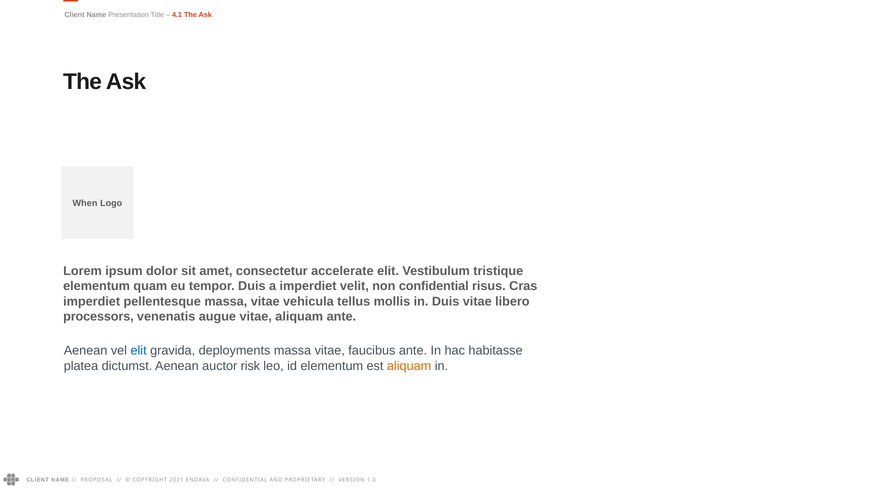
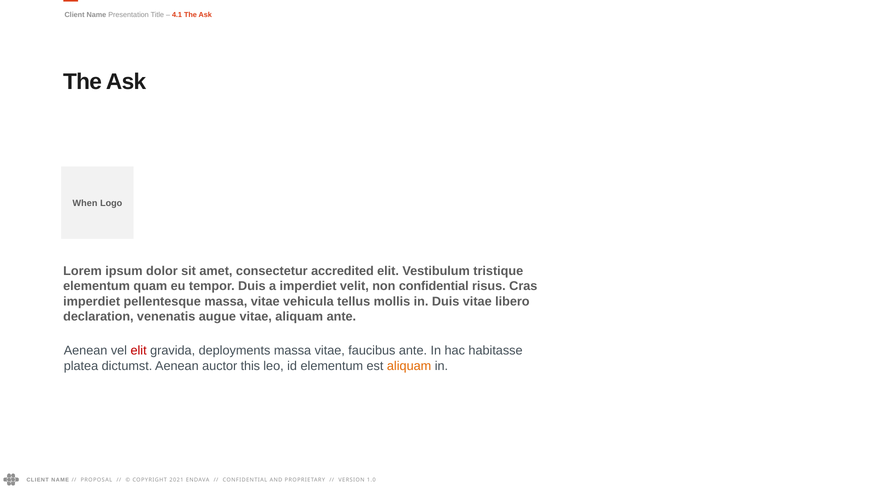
accelerate: accelerate -> accredited (342, 271)
processors: processors -> declaration (98, 317)
elit colour: blue -> red (139, 351)
risk: risk -> this (250, 366)
